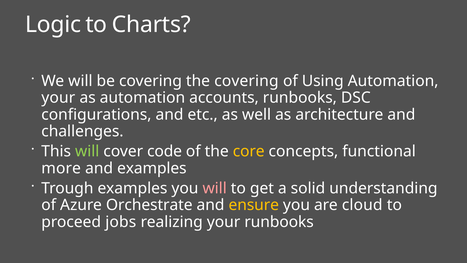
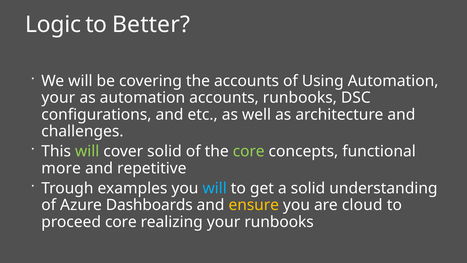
Charts: Charts -> Better (151, 24)
the covering: covering -> accounts (247, 81)
cover code: code -> solid (164, 151)
core colour: yellow -> light green (249, 151)
and examples: examples -> repetitive (152, 168)
will colour: pink -> light blue (215, 188)
Orchestrate: Orchestrate -> Dashboards (149, 205)
proceed jobs: jobs -> core (121, 222)
